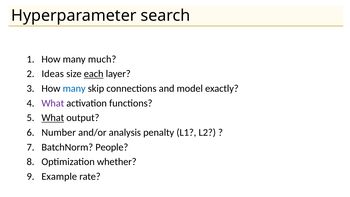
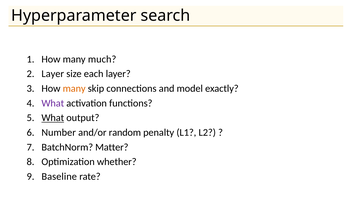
Ideas: Ideas -> Layer (53, 74)
each underline: present -> none (94, 74)
many colour: blue -> orange (74, 88)
analysis: analysis -> random (125, 132)
People: People -> Matter (112, 147)
Example: Example -> Baseline (59, 176)
